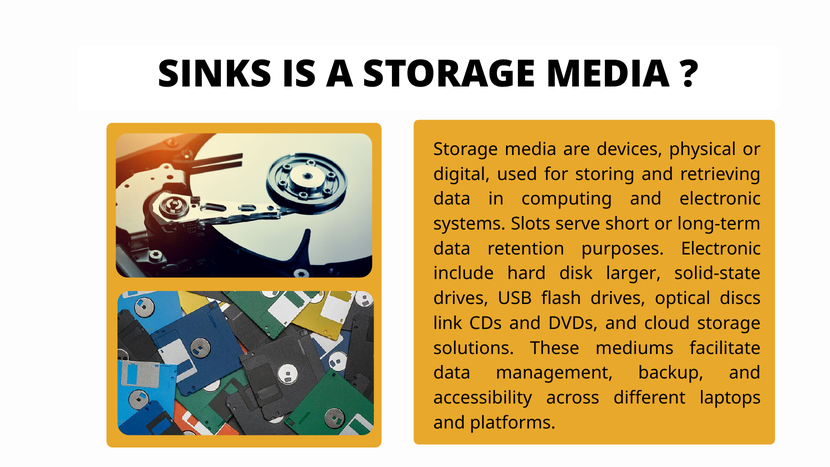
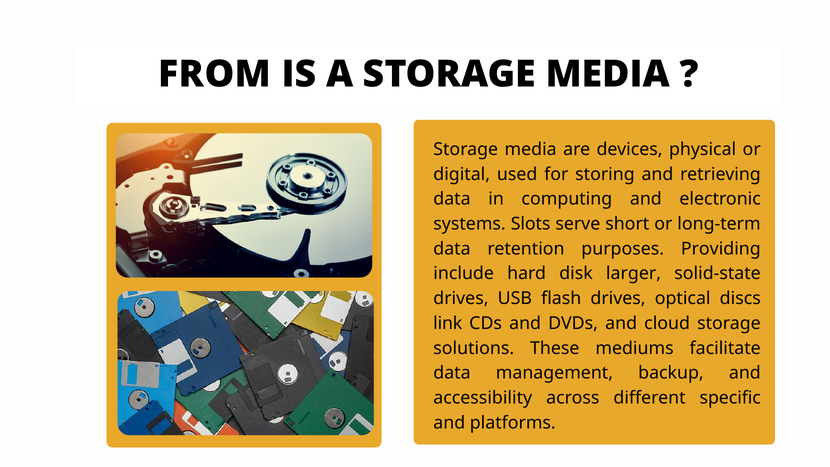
SINKS: SINKS -> FROM (215, 74)
purposes Electronic: Electronic -> Providing (721, 249)
laptops: laptops -> specific (730, 398)
